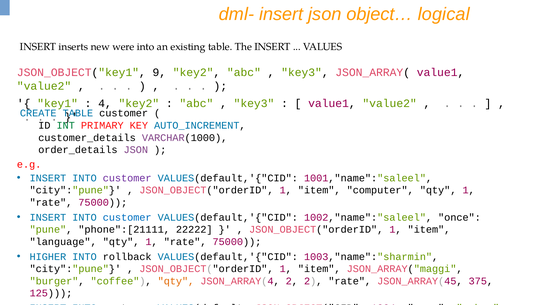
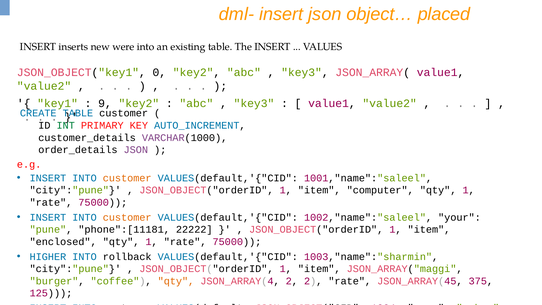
logical: logical -> placed (444, 14)
9: 9 -> 0 (159, 72)
4: 4 -> 9 (105, 104)
customer colour: purple -> orange (127, 178)
customer colour: blue -> orange (127, 217)
once: once -> your (459, 217)
phone":[21111: phone":[21111 -> phone":[11181 (124, 229)
language: language -> enclosed (63, 242)
